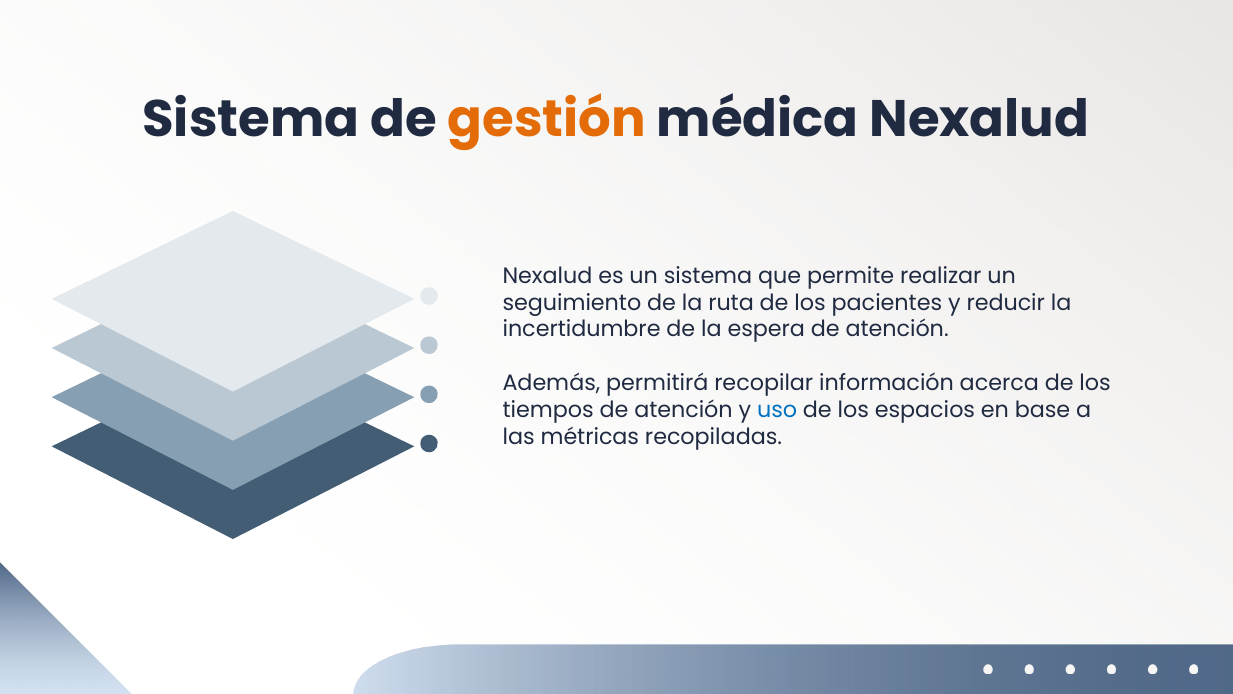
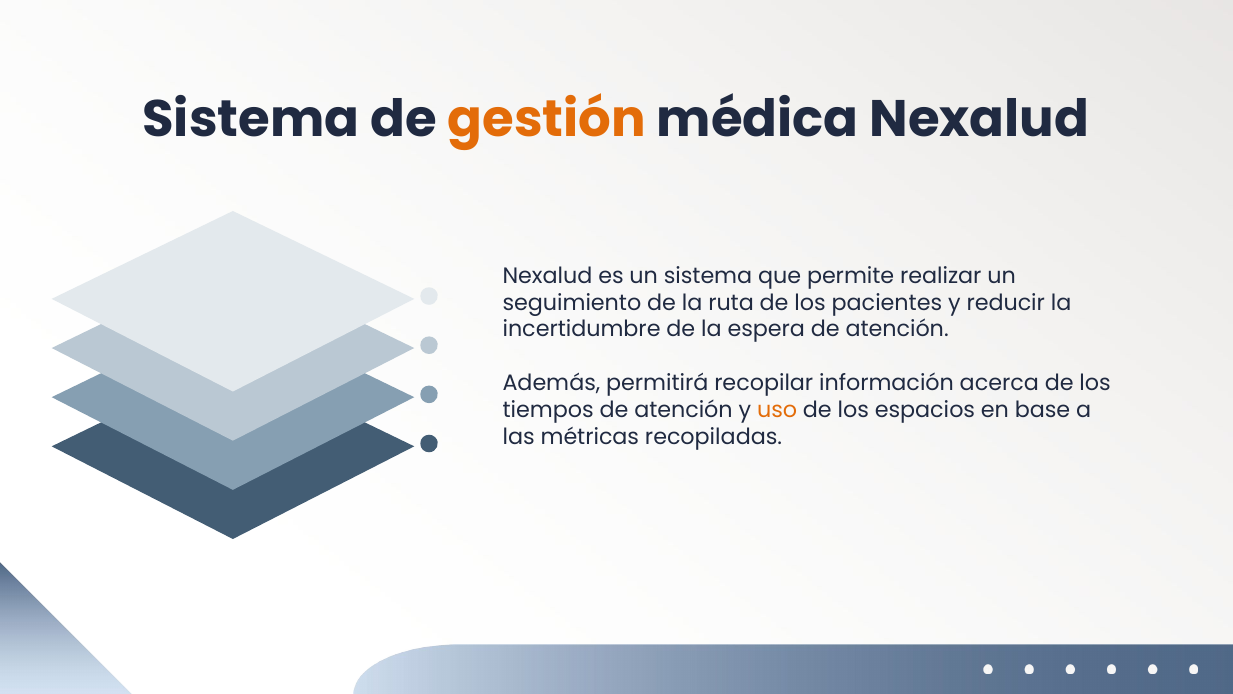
uso colour: blue -> orange (777, 410)
